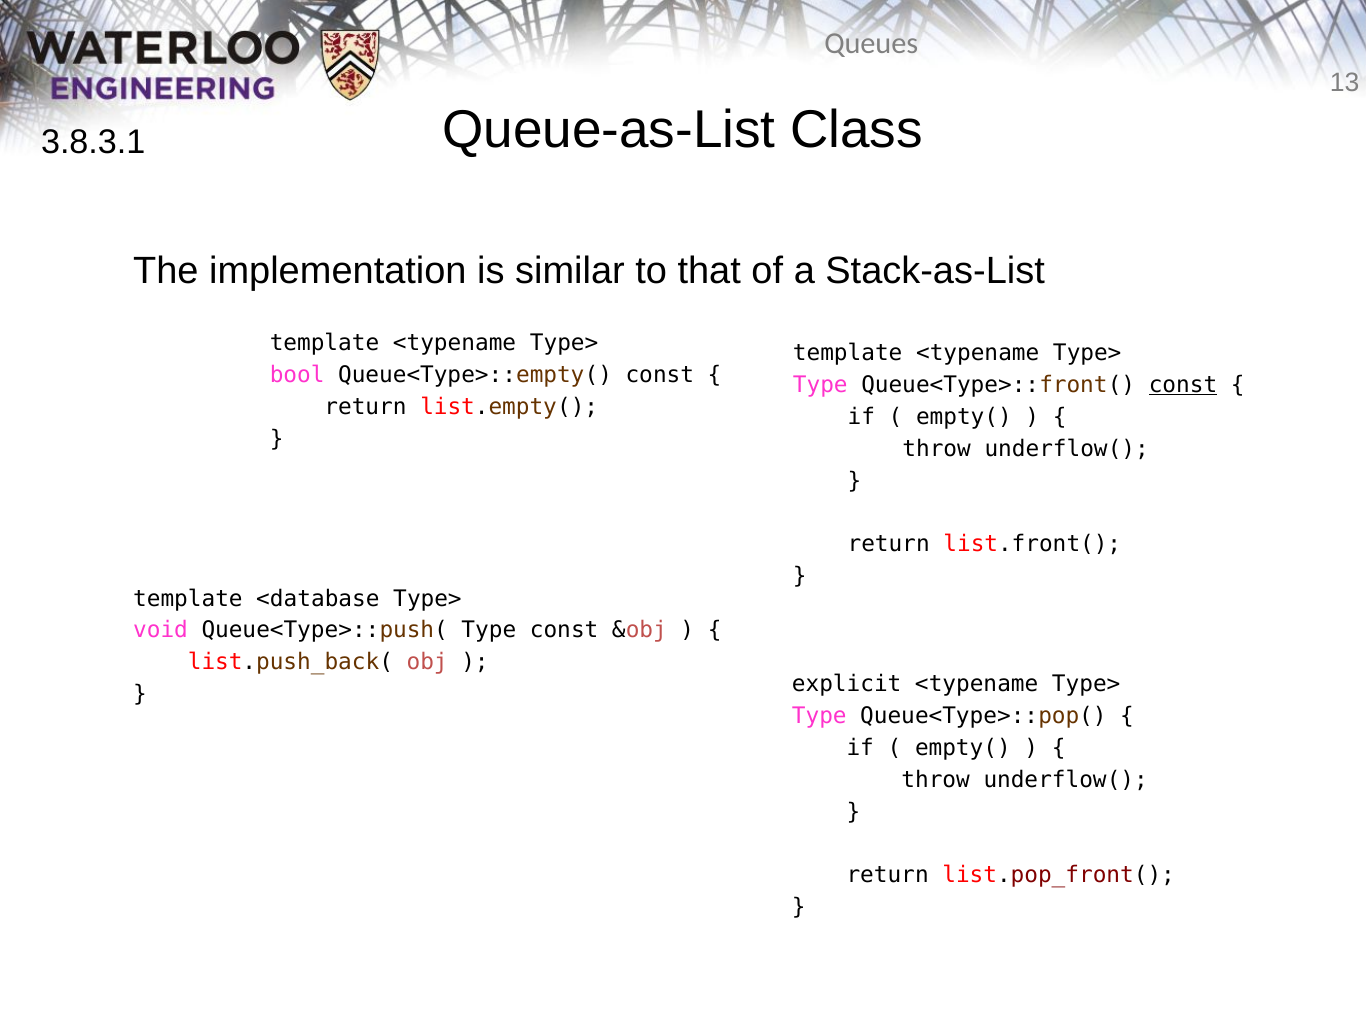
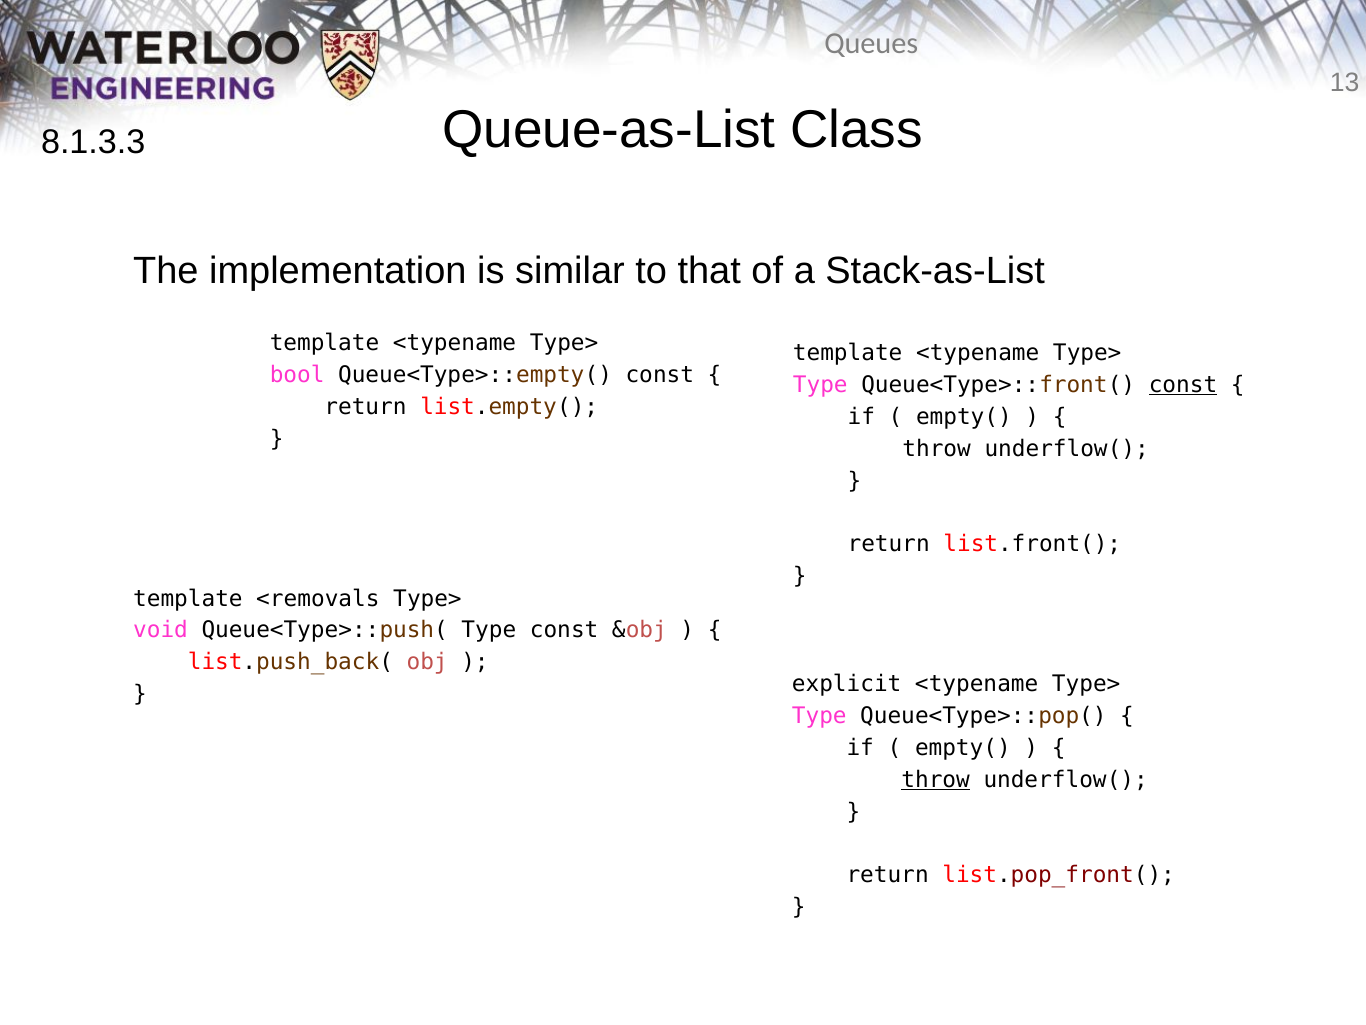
3.8.3.1: 3.8.3.1 -> 8.1.3.3 (93, 143)
<database: <database -> <removals (318, 598)
throw underline: none -> present (936, 779)
